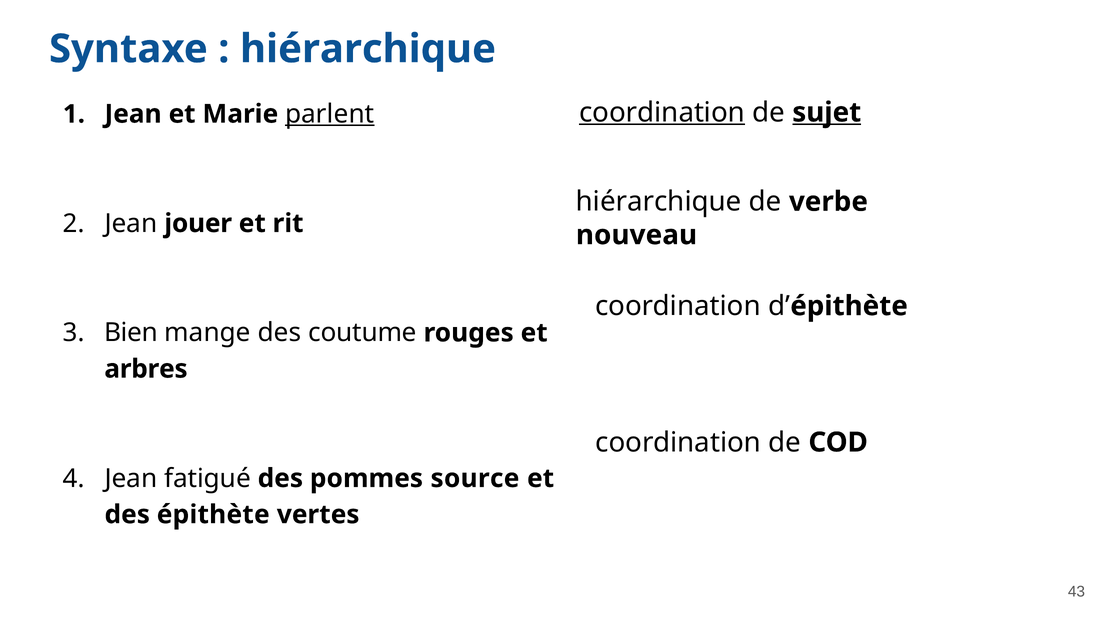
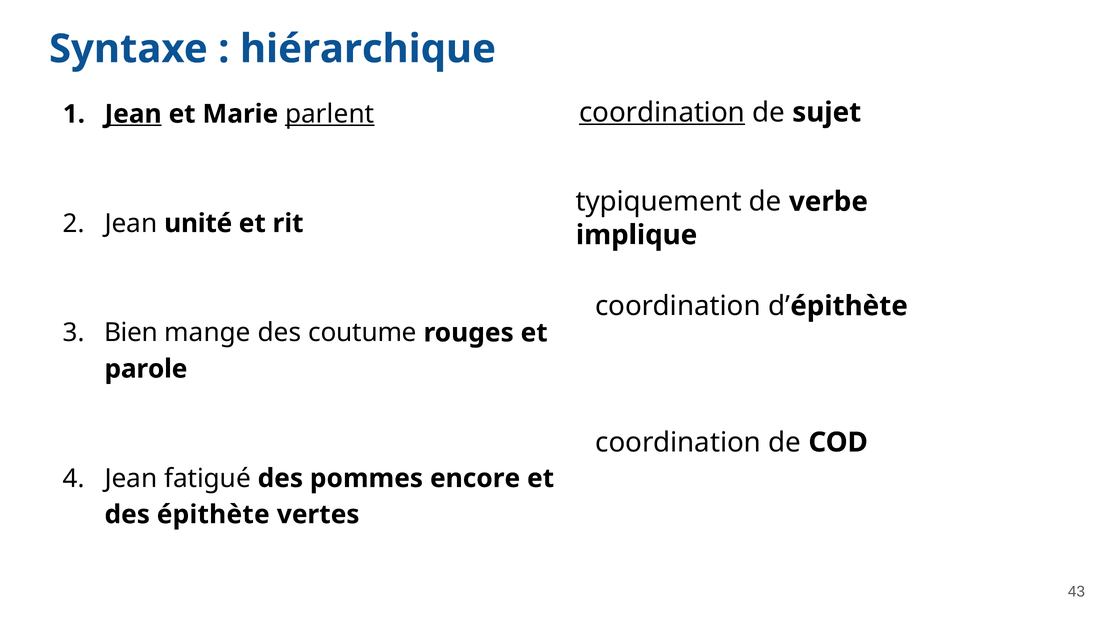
sujet underline: present -> none (827, 112)
Jean underline: none -> present (133, 114)
hiérarchique: hiérarchique -> typiquement (659, 202)
jouer: jouer -> unité (198, 223)
nouveau: nouveau -> implique (637, 235)
arbres: arbres -> parole (146, 369)
source: source -> encore (475, 478)
